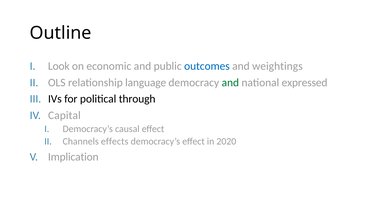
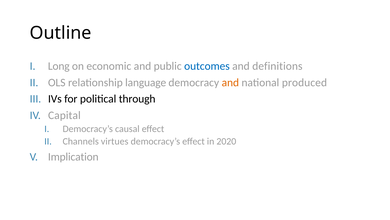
Look: Look -> Long (59, 66)
weightings: weightings -> definitions (277, 66)
and colour: green -> orange (230, 82)
expressed: expressed -> produced (304, 82)
effects: effects -> virtues (115, 141)
